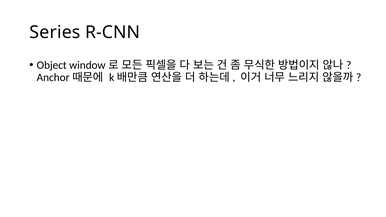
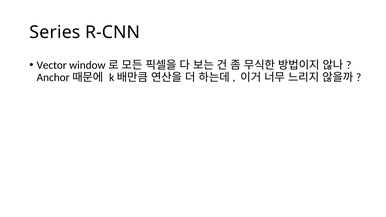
Object: Object -> Vector (52, 65)
